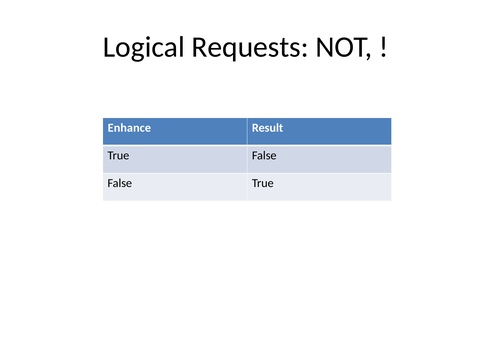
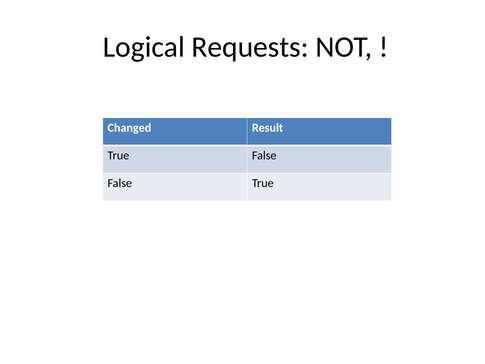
Enhance: Enhance -> Changed (129, 128)
